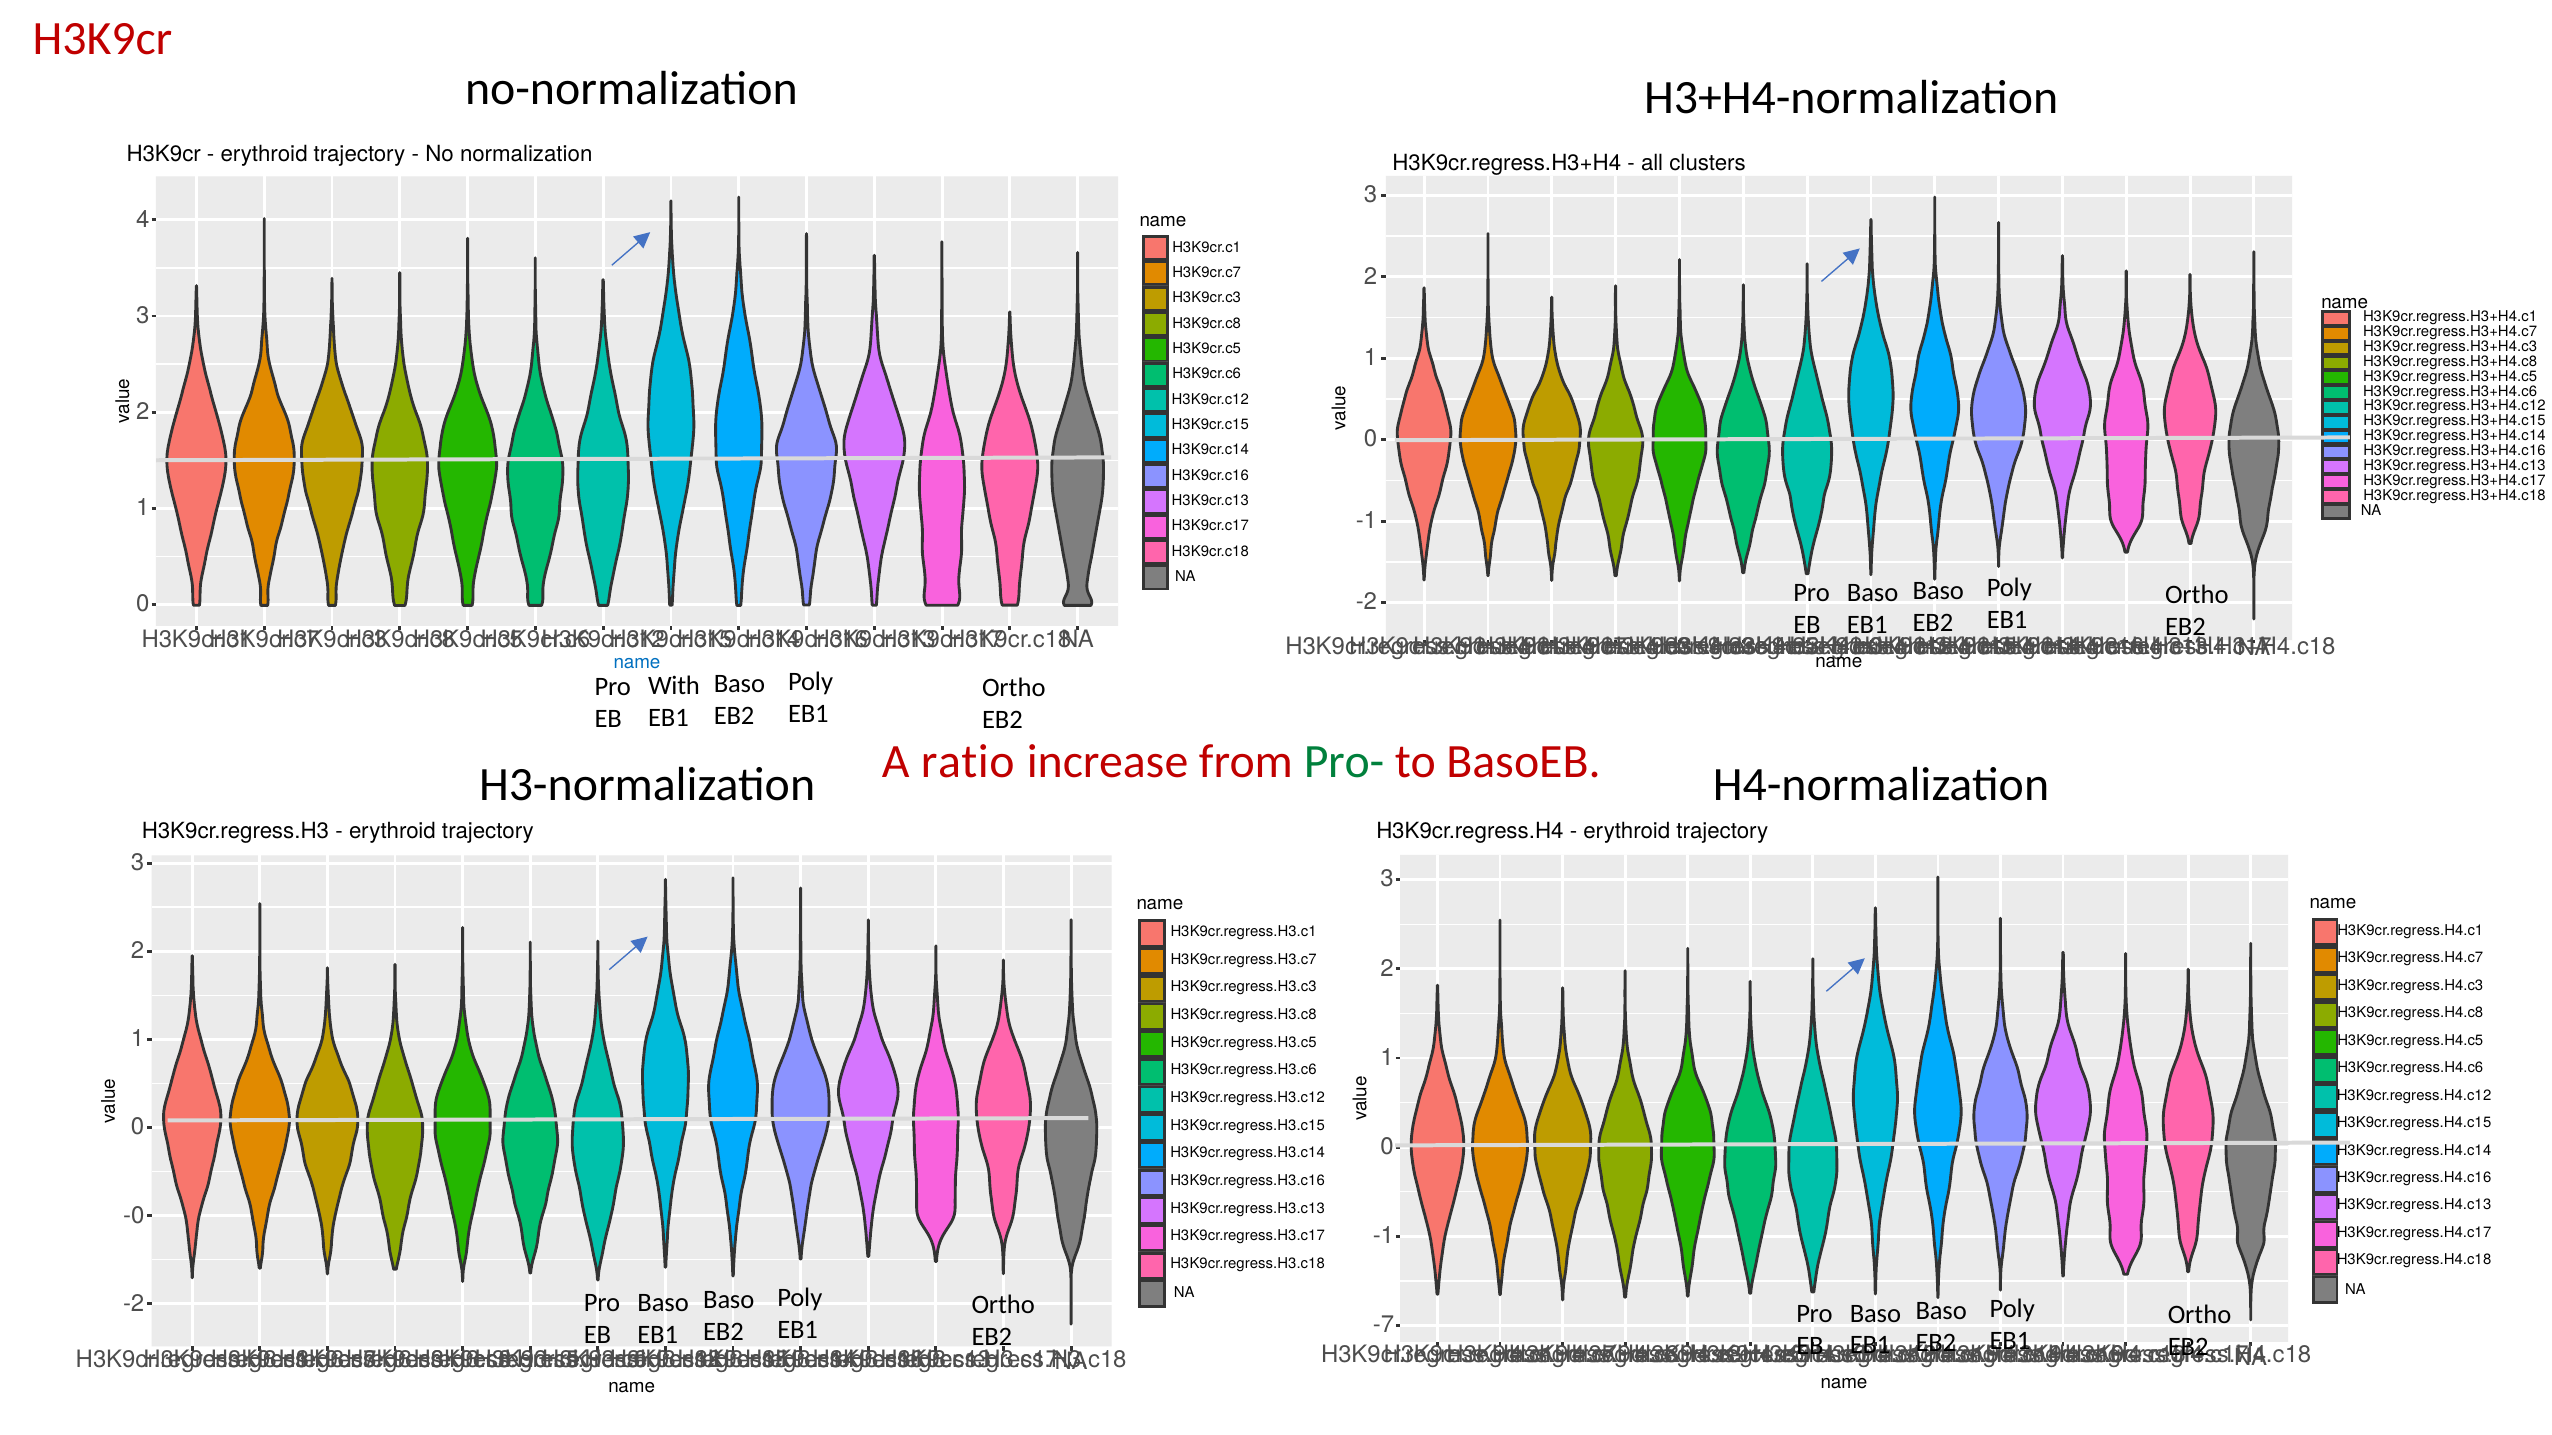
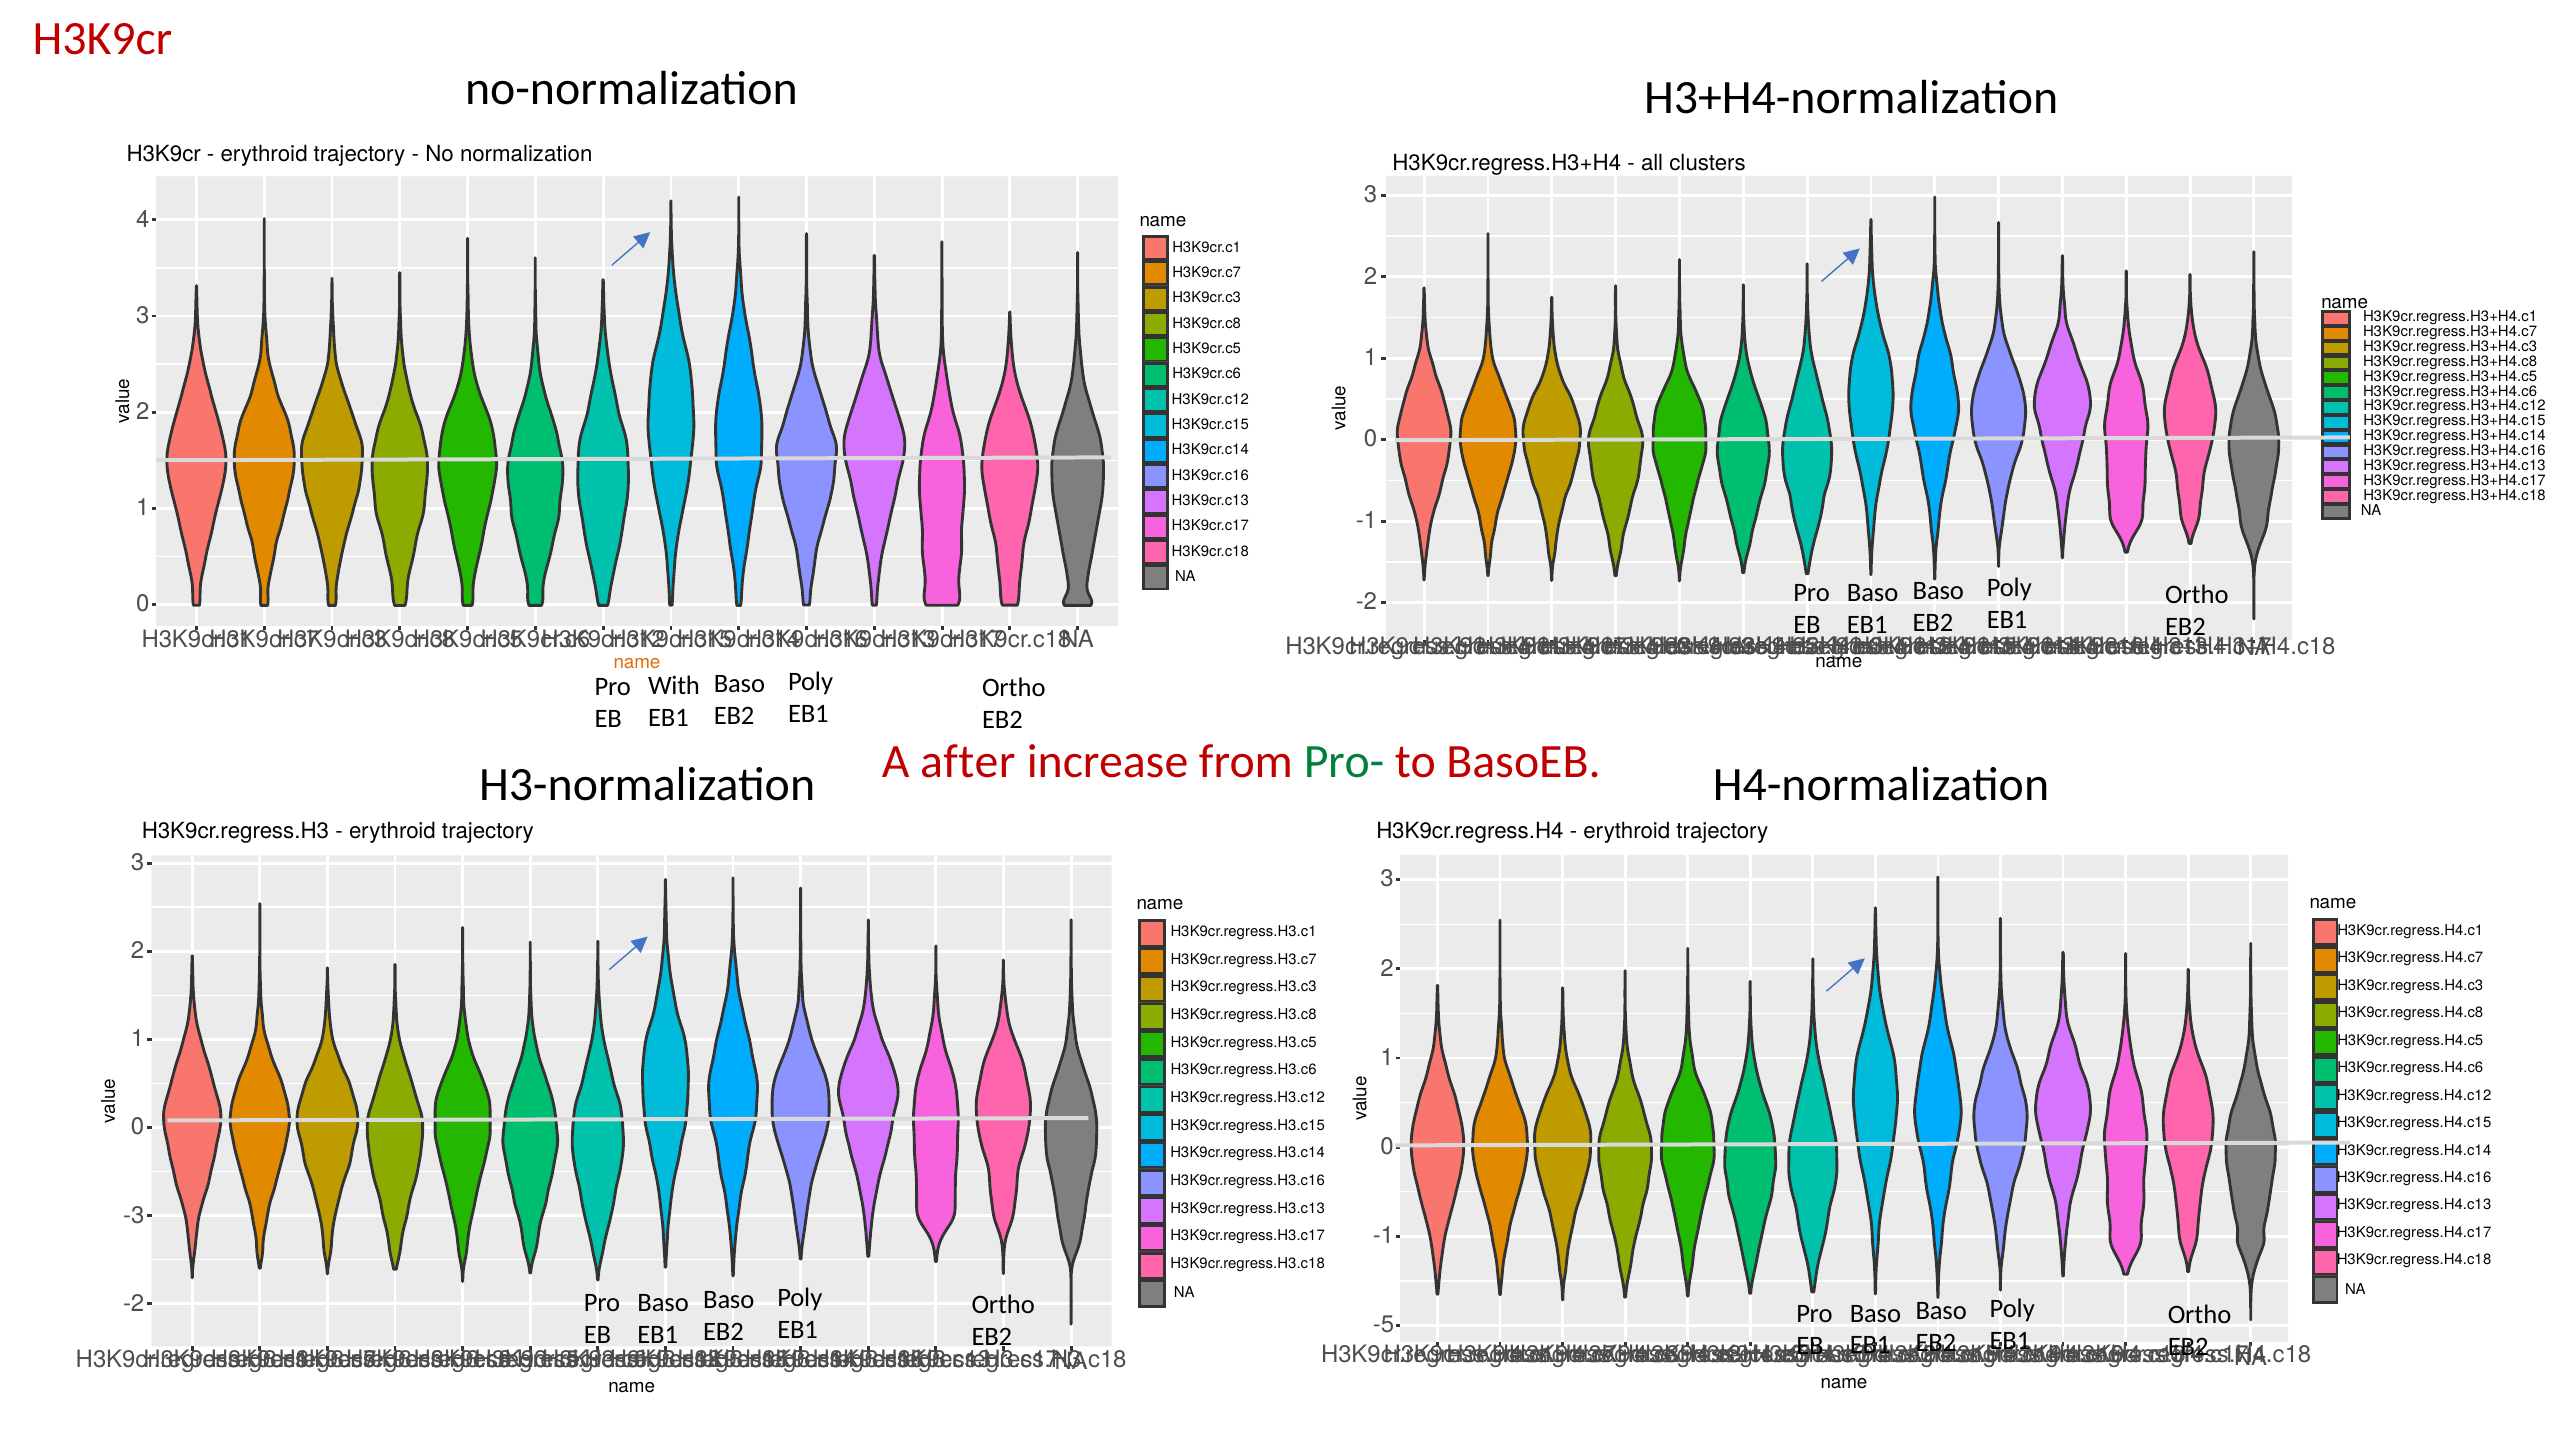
name colour: blue -> orange (637, 663)
ratio: ratio -> after (968, 761)
-0: -0 -> -3 (134, 1216)
-7: -7 -> -5 (1384, 1325)
